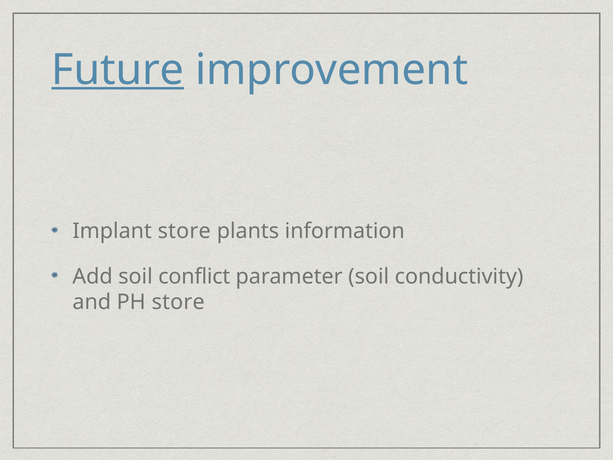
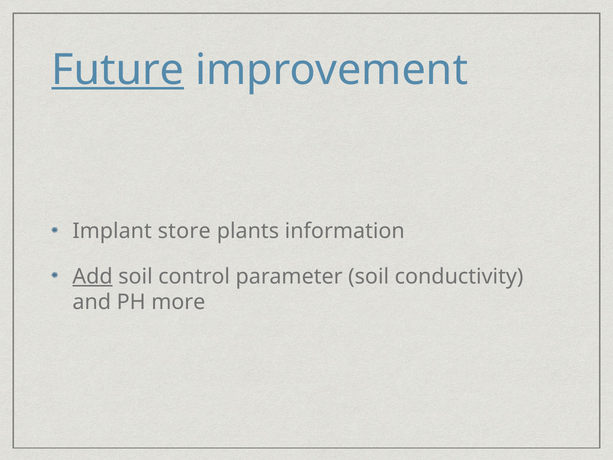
Add underline: none -> present (93, 276)
conflict: conflict -> control (194, 276)
PH store: store -> more (178, 302)
